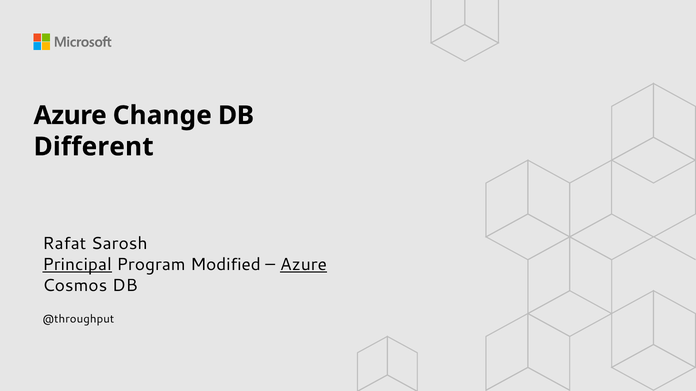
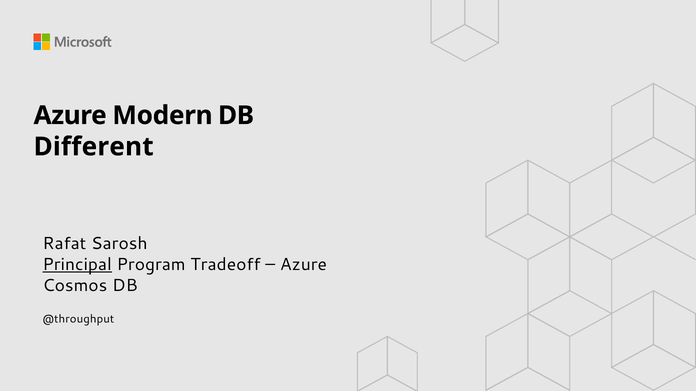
Change: Change -> Modern (162, 116)
Modified: Modified -> Tradeoff (225, 265)
Azure underline: present -> none (303, 265)
